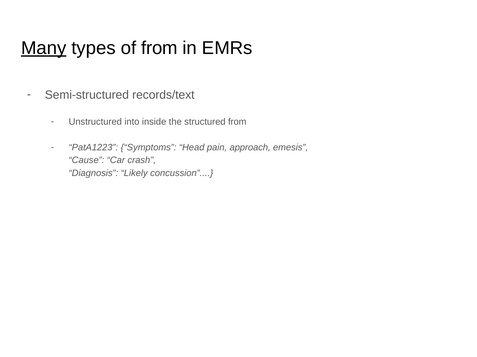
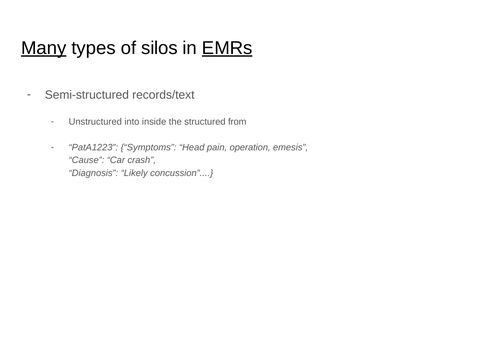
of from: from -> silos (159, 48)
EMRs underline: none -> present (227, 48)
approach: approach -> operation (250, 148)
